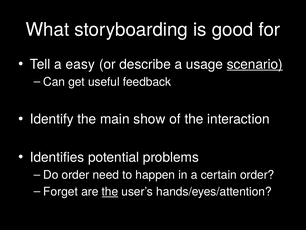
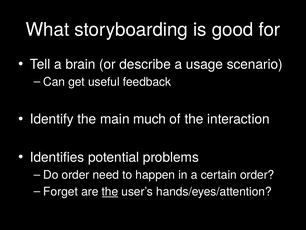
easy: easy -> brain (80, 64)
scenario underline: present -> none (255, 64)
show: show -> much (150, 119)
